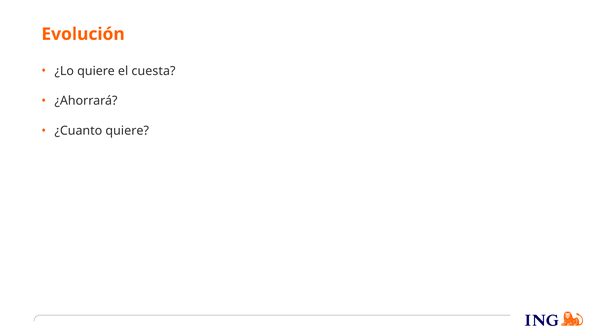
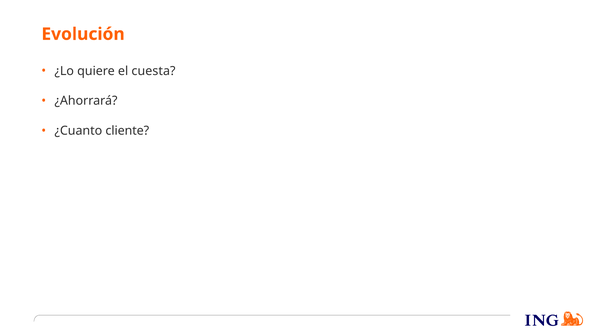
¿Cuanto quiere: quiere -> cliente (127, 131)
